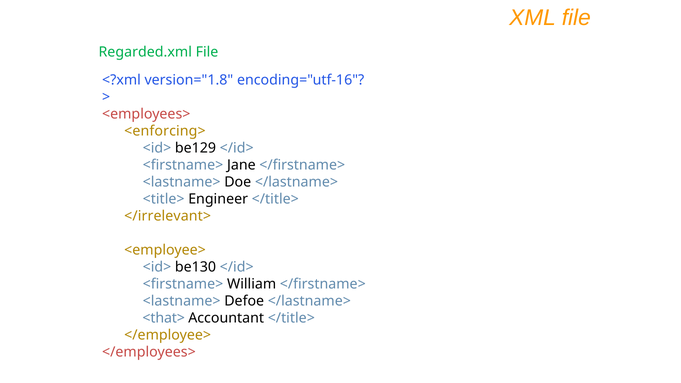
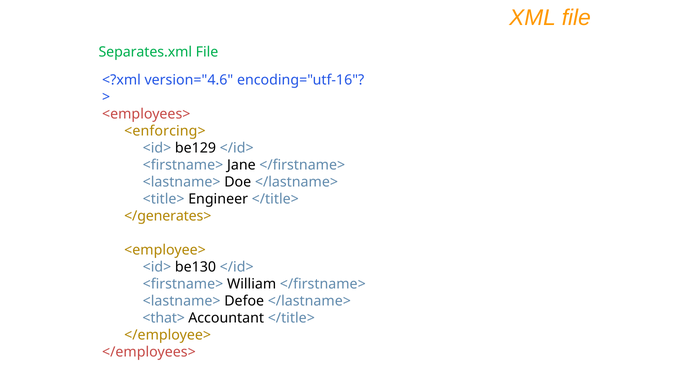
Regarded.xml: Regarded.xml -> Separates.xml (145, 52)
version="1.8: version="1.8 -> version="4.6 (189, 80)
</irrelevant>: </irrelevant> -> </generates> (168, 216)
